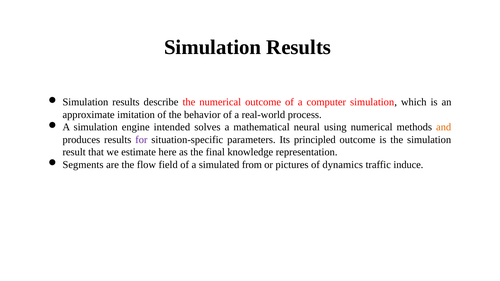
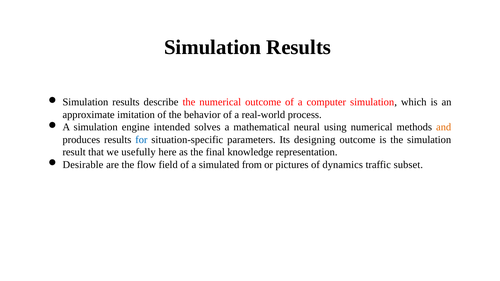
for colour: purple -> blue (141, 140)
principled: principled -> designing (315, 140)
estimate: estimate -> usefully (139, 152)
Segments: Segments -> Desirable (83, 165)
induce: induce -> subset (408, 165)
